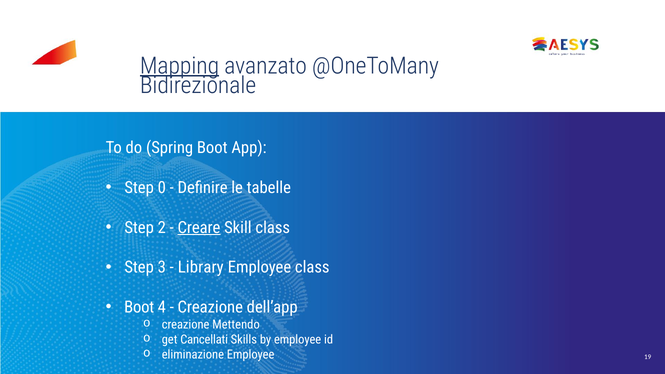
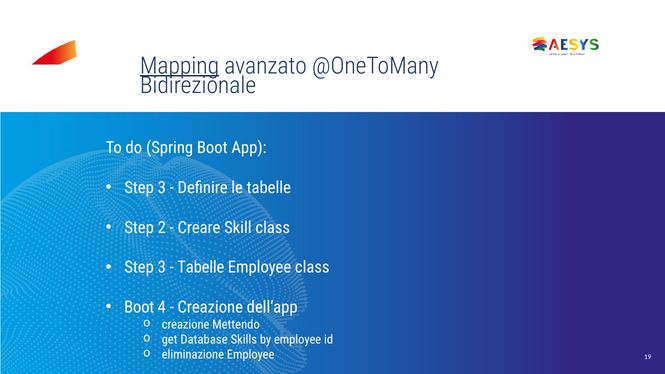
0: 0 -> 3 (162, 188)
Creare underline: present -> none (199, 228)
Library: Library -> Tabelle (201, 267)
Cancellati: Cancellati -> Database (204, 340)
